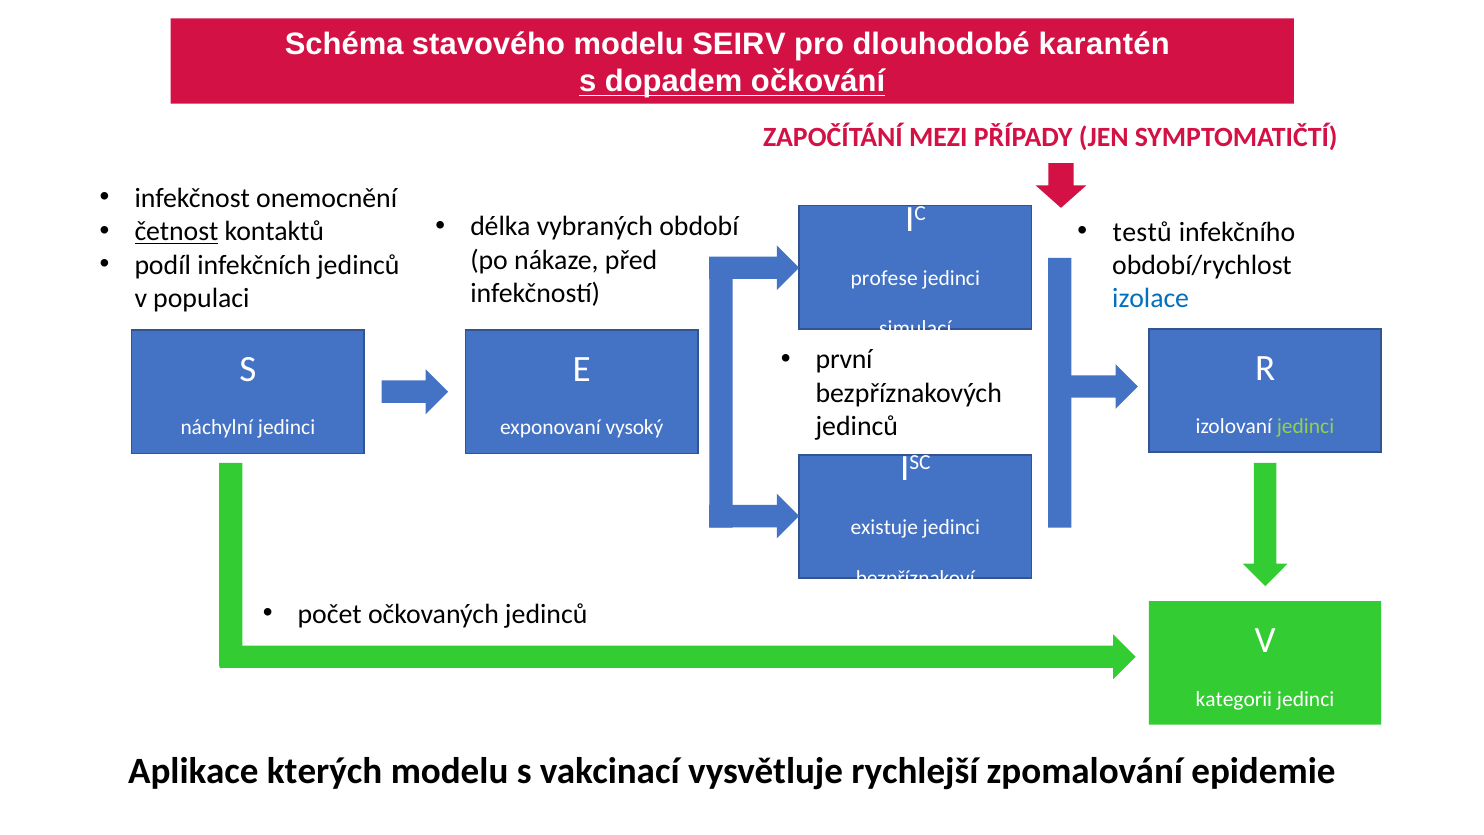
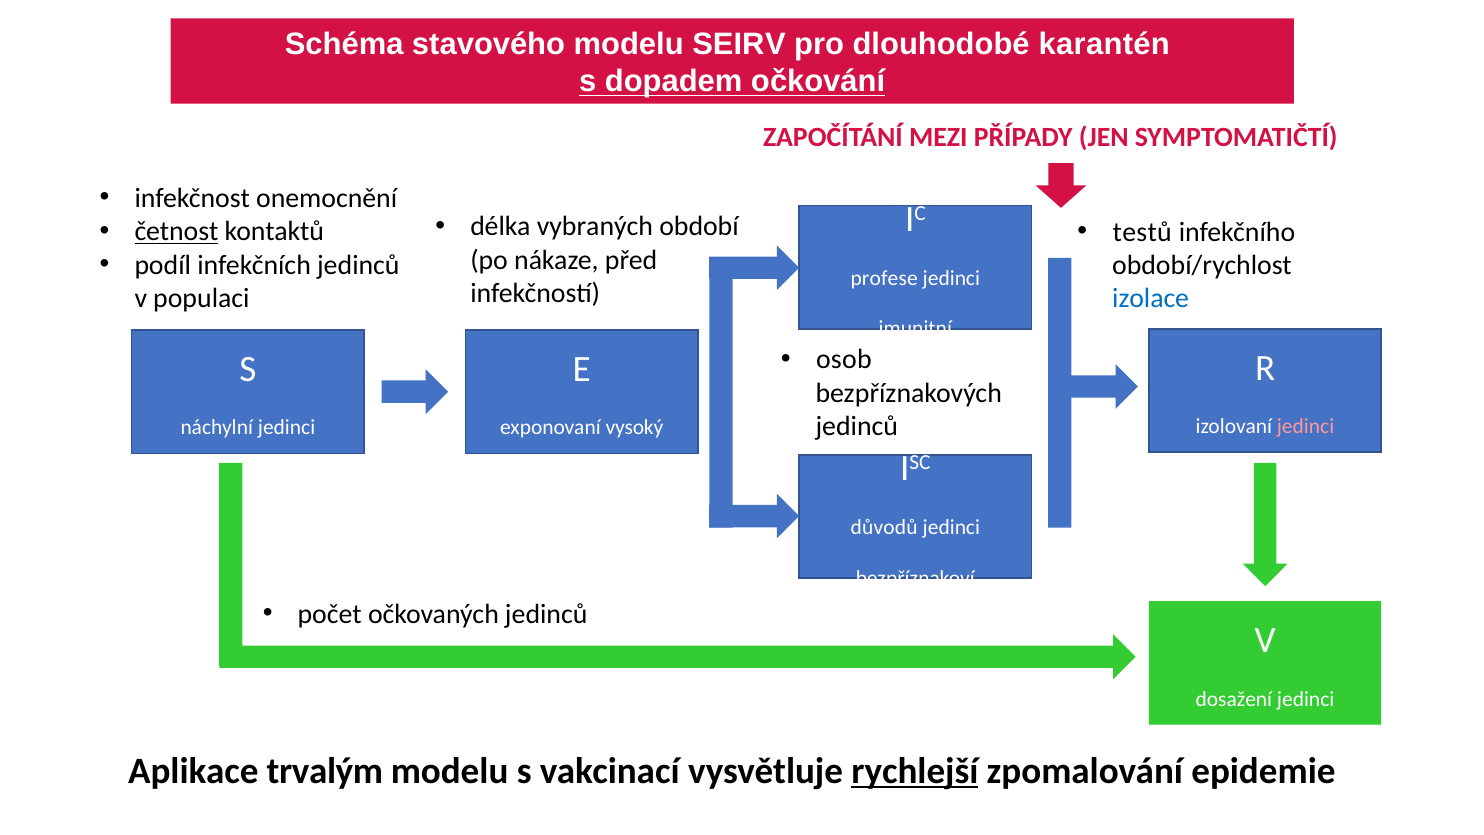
simulací: simulací -> imunitní (915, 329)
první: první -> osob (844, 359)
jedinci colour: light green -> pink (1306, 427)
existuje: existuje -> důvodů (884, 527)
kategorii: kategorii -> dosažení (1234, 699)
kterých: kterých -> trvalým (325, 771)
rychlejší underline: none -> present (915, 771)
